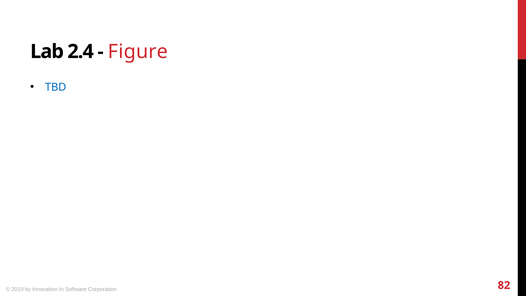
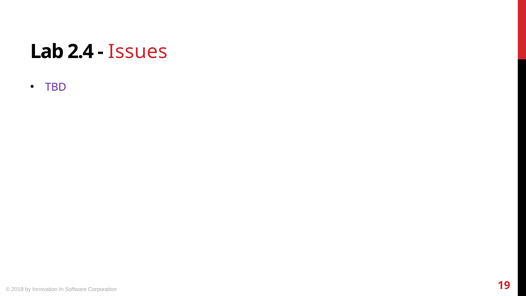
Figure: Figure -> Issues (138, 52)
TBD colour: blue -> purple (56, 87)
82: 82 -> 19 (504, 285)
